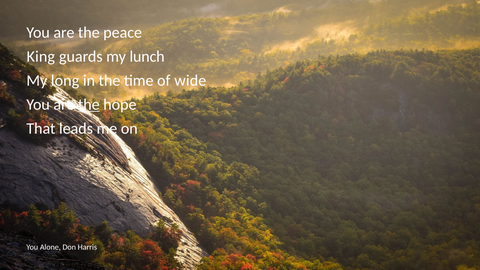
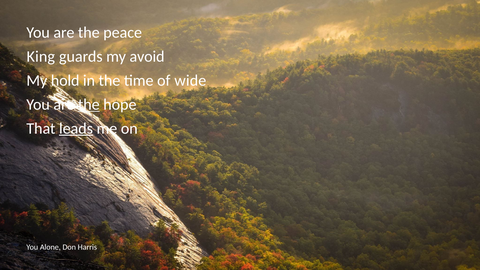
lunch: lunch -> avoid (147, 57)
long: long -> hold (65, 81)
leads underline: none -> present (76, 128)
